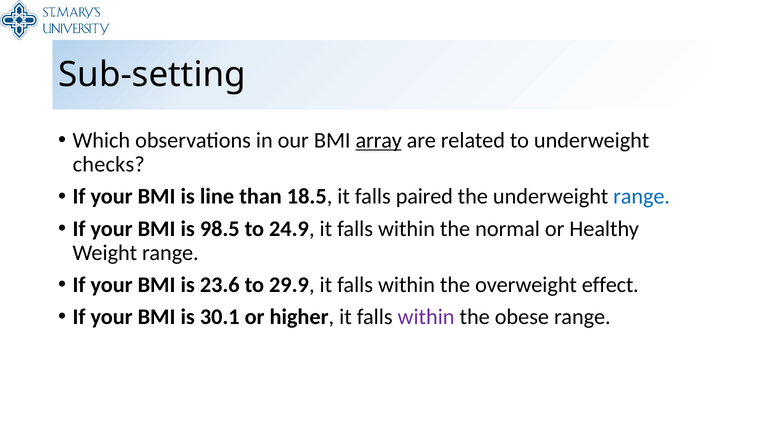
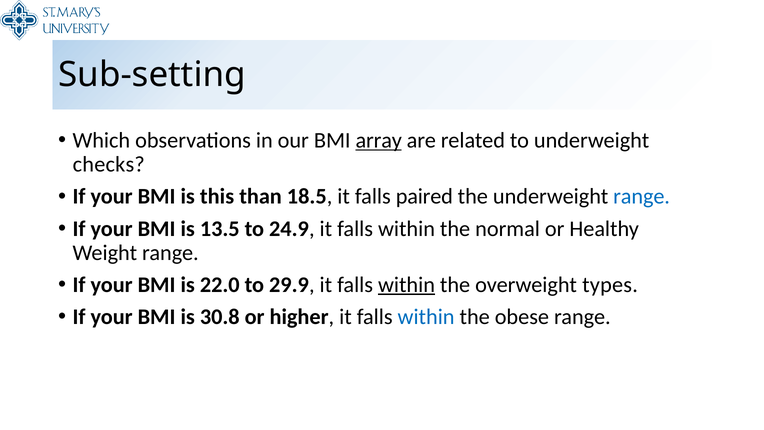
line: line -> this (217, 197)
98.5: 98.5 -> 13.5 (220, 229)
23.6: 23.6 -> 22.0 (220, 285)
within underline: none -> present (407, 285)
effect: effect -> types (610, 285)
30.1: 30.1 -> 30.8 (220, 317)
within colour: purple -> blue (426, 317)
